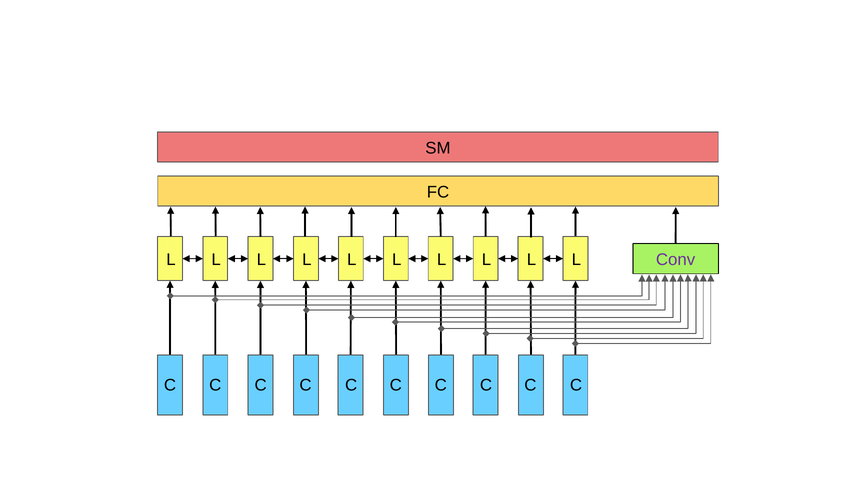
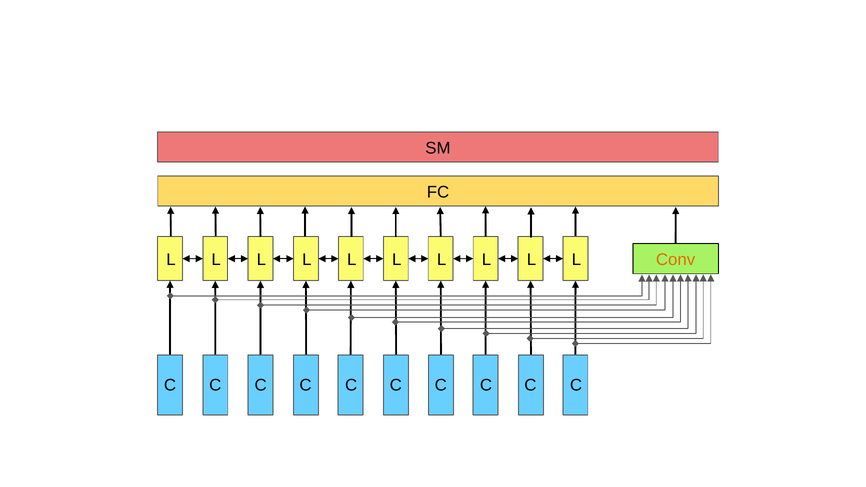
Conv colour: purple -> orange (676, 260)
